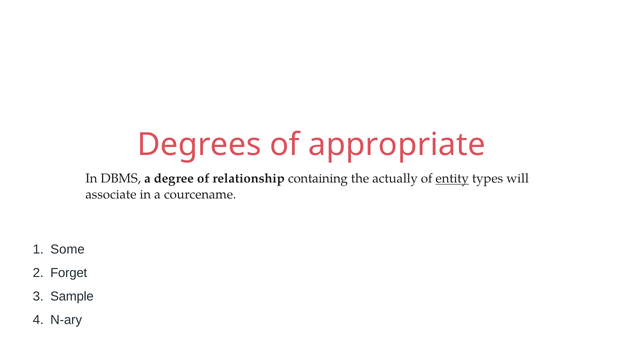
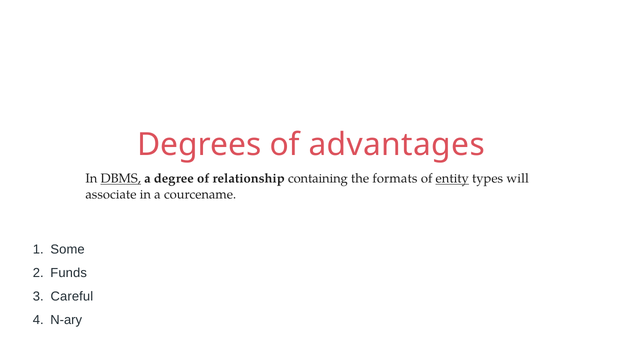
appropriate: appropriate -> advantages (397, 144)
DBMS underline: none -> present (121, 178)
actually: actually -> formats (395, 178)
Forget: Forget -> Funds (69, 273)
Sample: Sample -> Careful (72, 296)
